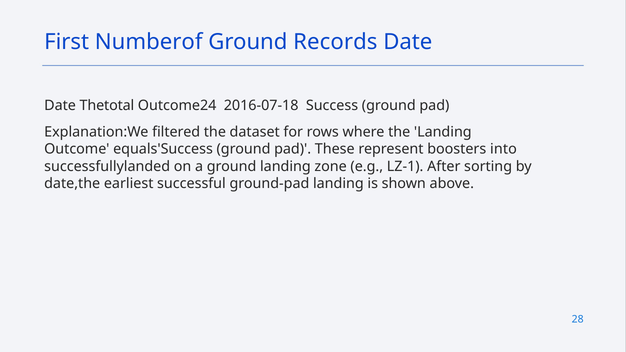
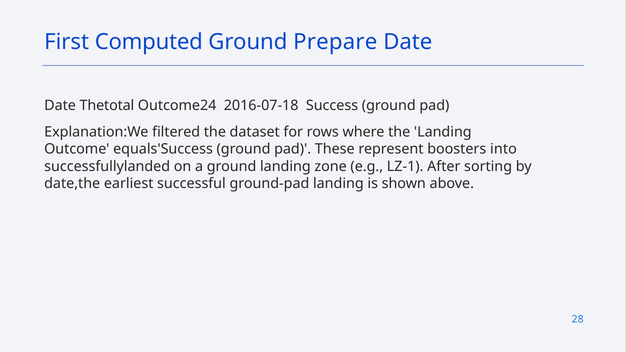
Numberof: Numberof -> Computed (149, 42)
Records: Records -> Prepare (335, 42)
